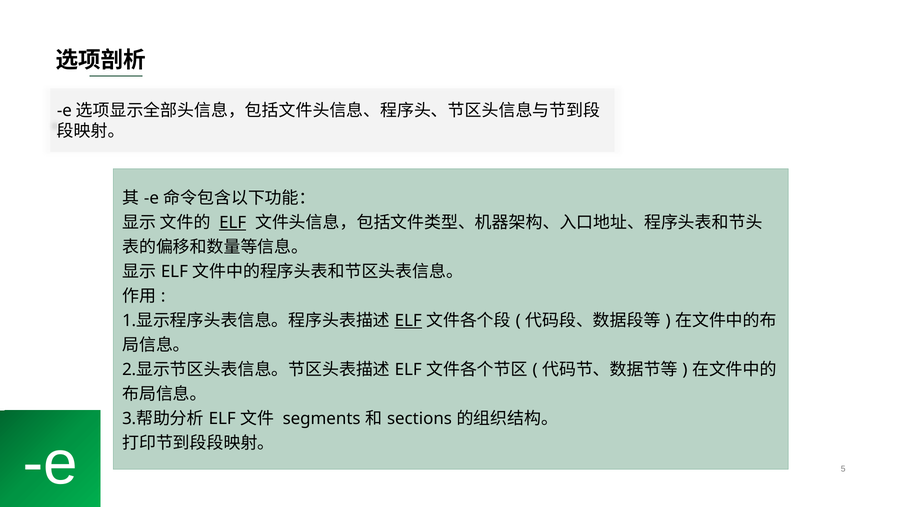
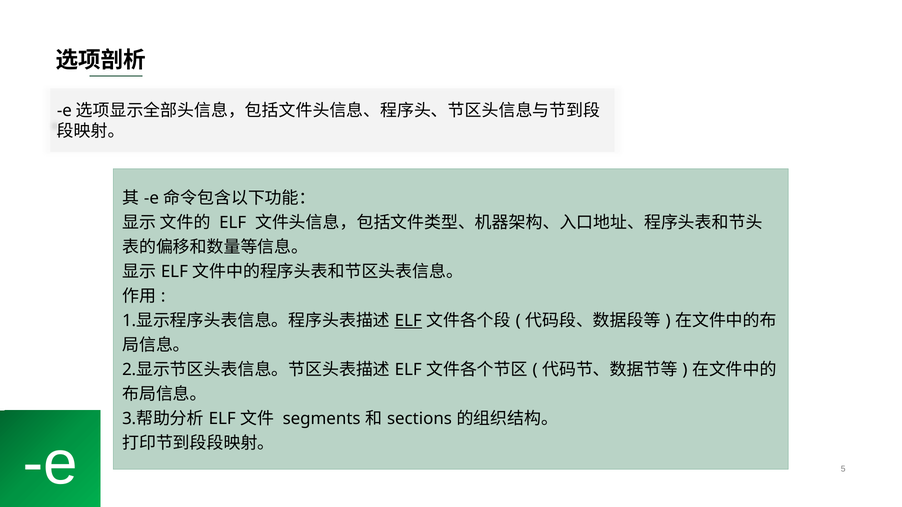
ELF underline: present -> none (233, 223)
